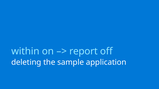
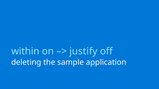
report: report -> justify (83, 51)
